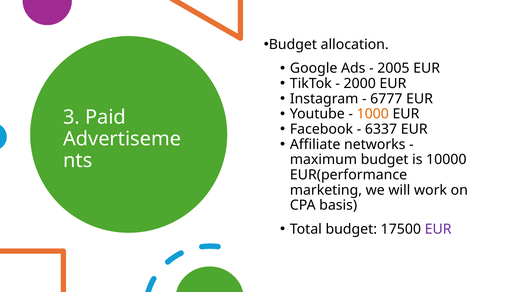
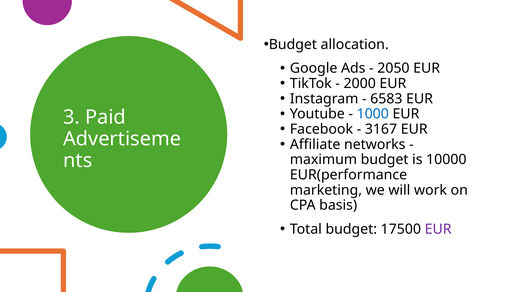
2005: 2005 -> 2050 (393, 68)
6777: 6777 -> 6583 (386, 99)
1000 colour: orange -> blue (373, 114)
6337: 6337 -> 3167 (381, 129)
